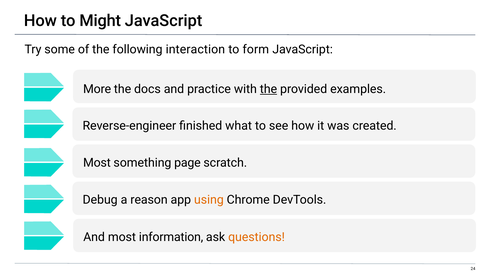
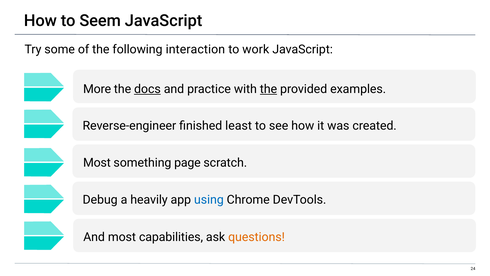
Might: Might -> Seem (100, 21)
form: form -> work (256, 49)
docs underline: none -> present (147, 89)
what: what -> least (239, 126)
reason: reason -> heavily (149, 200)
using colour: orange -> blue (209, 200)
information: information -> capabilities (171, 237)
